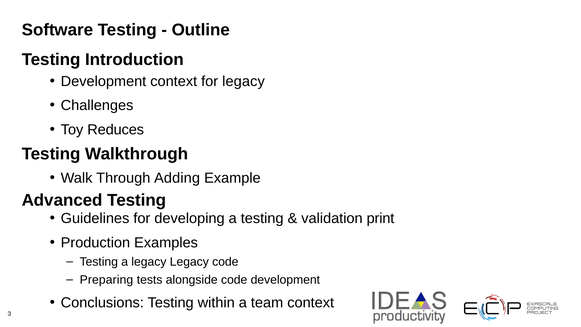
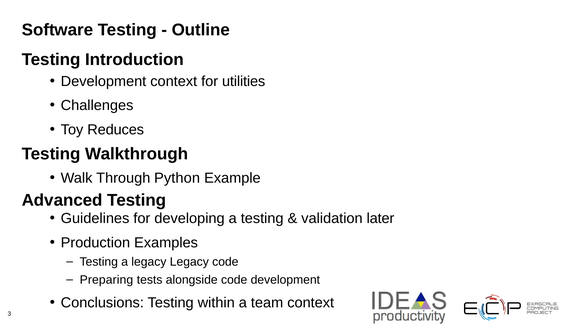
for legacy: legacy -> utilities (244, 81)
Adding: Adding -> Python (177, 178)
print: print -> later (380, 218)
